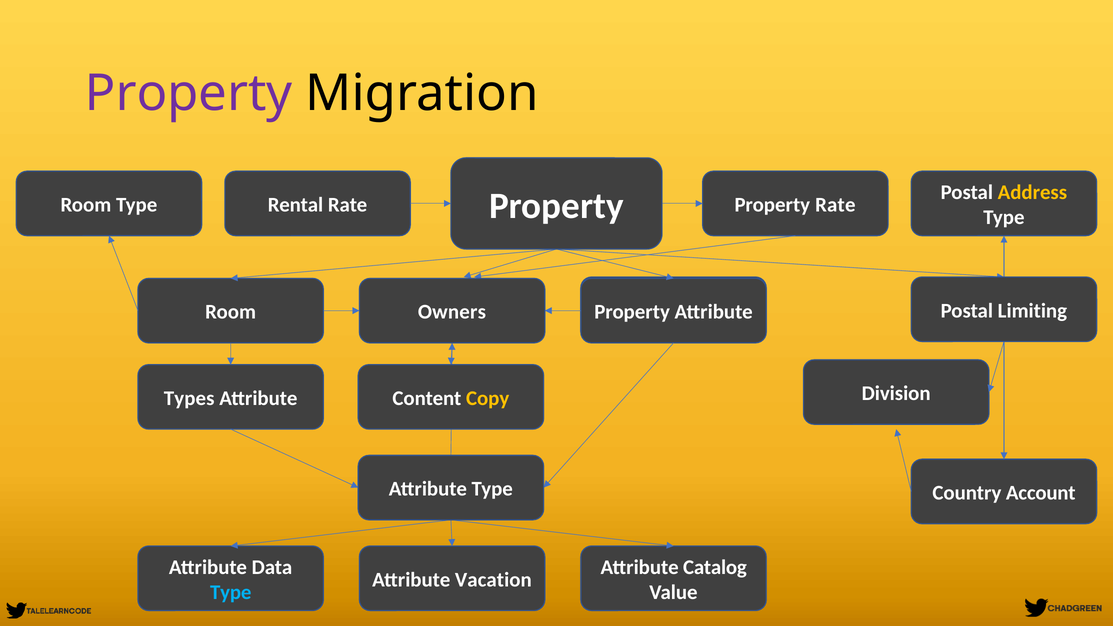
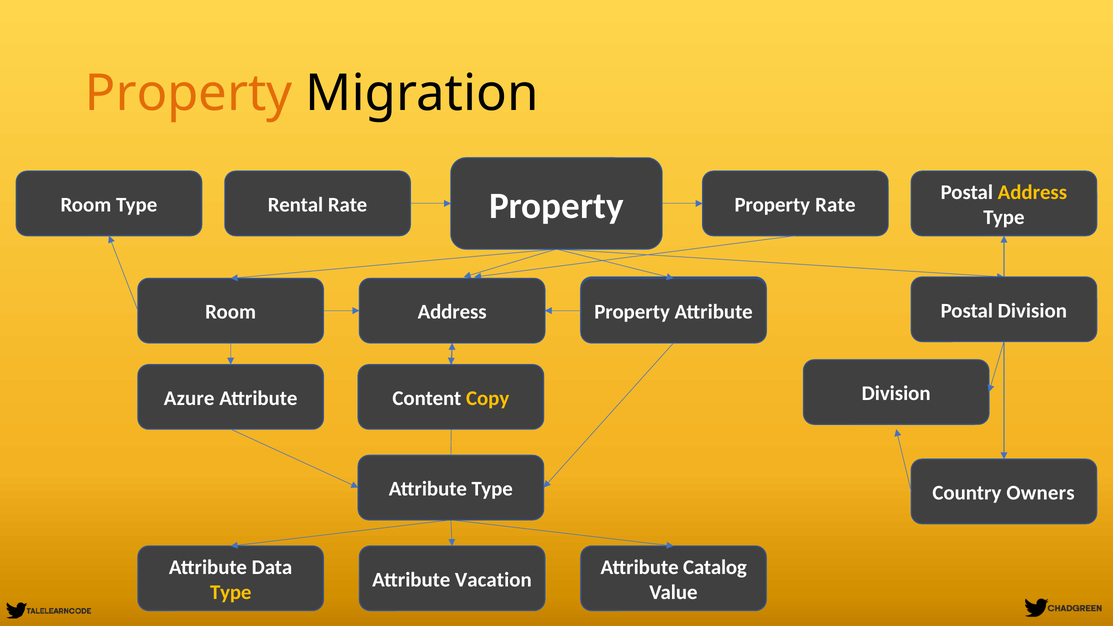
Property colour: purple -> orange (189, 93)
Owners: Owners -> Address (452, 312)
Postal Limiting: Limiting -> Division (1032, 311)
Types: Types -> Azure (189, 398)
Account: Account -> Owners (1041, 493)
Type colour: light blue -> yellow (231, 592)
